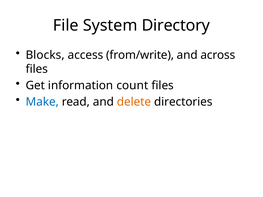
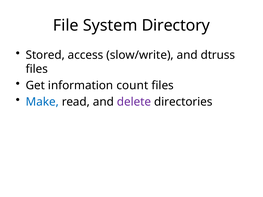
Blocks: Blocks -> Stored (45, 55)
from/write: from/write -> slow/write (140, 55)
across: across -> dtruss (218, 55)
delete colour: orange -> purple (134, 102)
